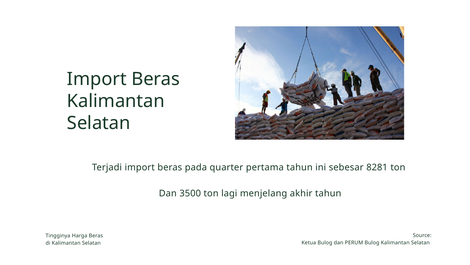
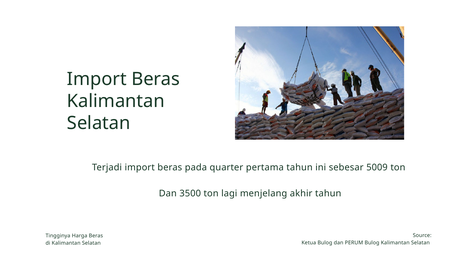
8281: 8281 -> 5009 (377, 167)
